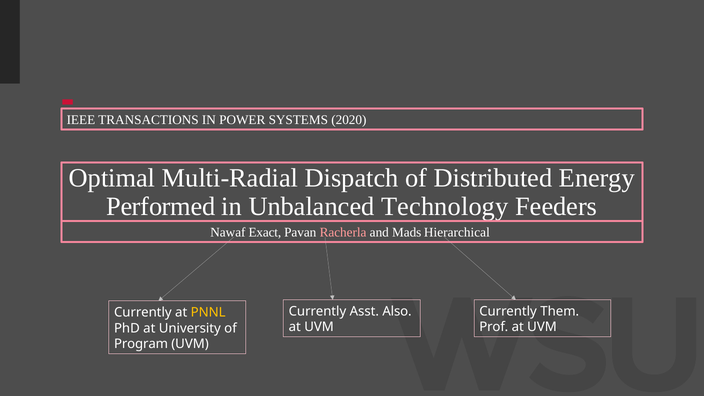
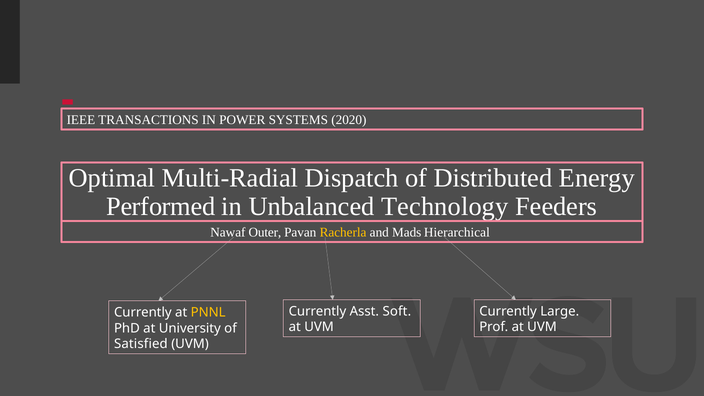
Exact: Exact -> Outer (265, 232)
Racherla colour: pink -> yellow (343, 232)
Also: Also -> Soft (397, 311)
Them: Them -> Large (560, 311)
Program: Program -> Satisfied (141, 344)
